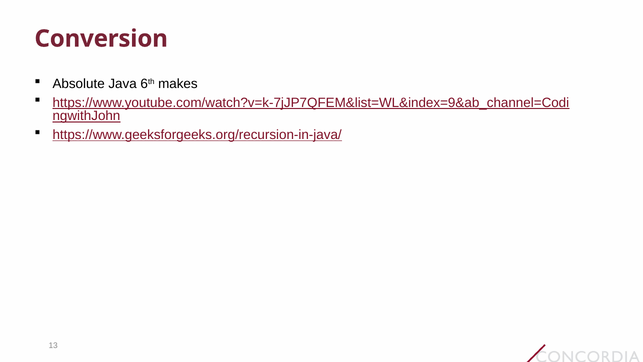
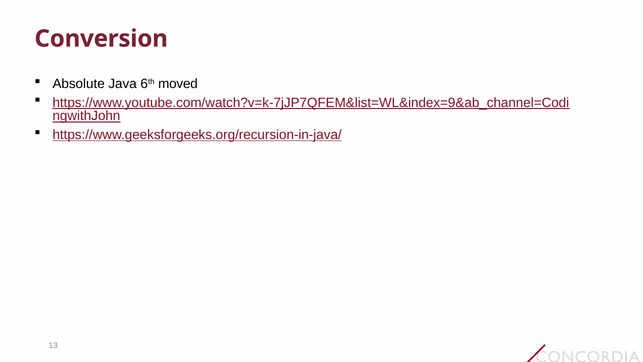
makes: makes -> moved (178, 84)
